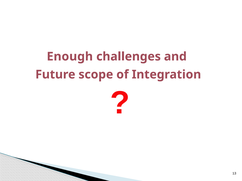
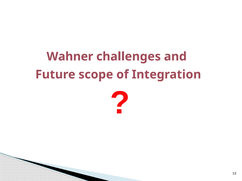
Enough: Enough -> Wahner (70, 57)
